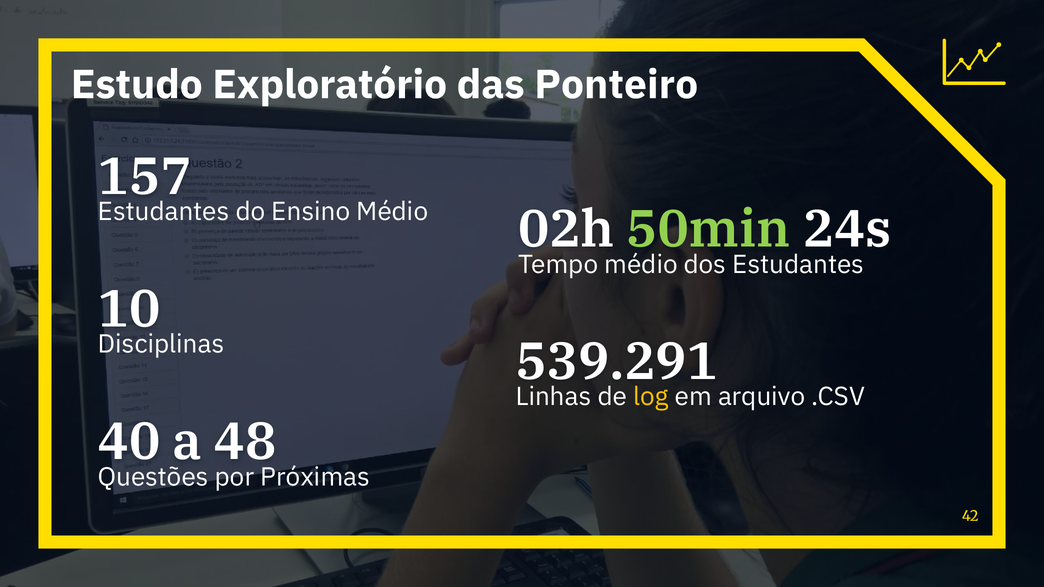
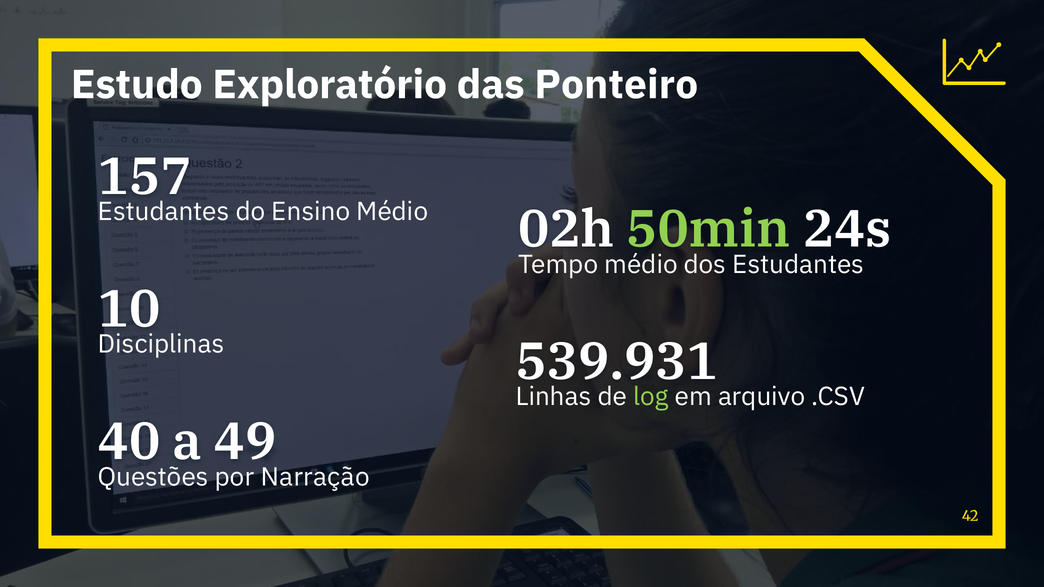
539.291: 539.291 -> 539.931 (617, 362)
log colour: yellow -> light green (651, 397)
48: 48 -> 49 (245, 442)
Próximas: Próximas -> Narração (315, 477)
